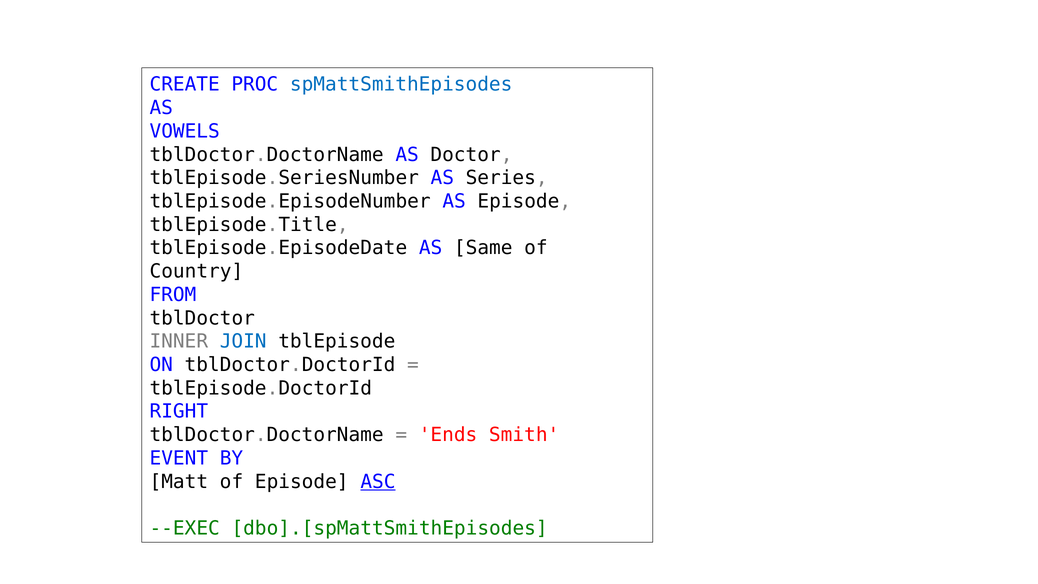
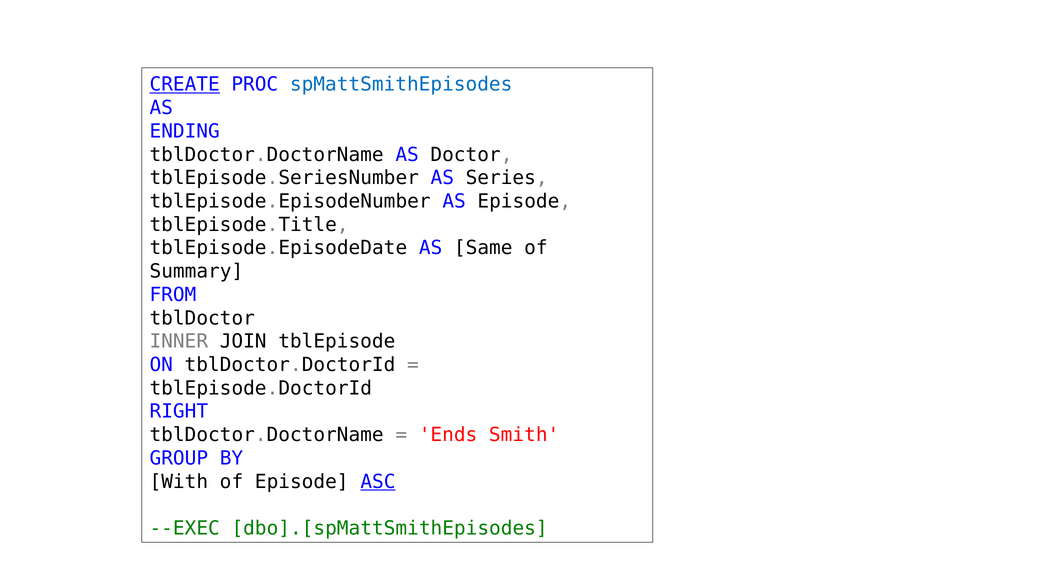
CREATE underline: none -> present (185, 84)
VOWELS: VOWELS -> ENDING (185, 131)
Country: Country -> Summary (196, 271)
JOIN colour: blue -> black (243, 341)
EVENT: EVENT -> GROUP (179, 458)
Matt: Matt -> With (179, 482)
